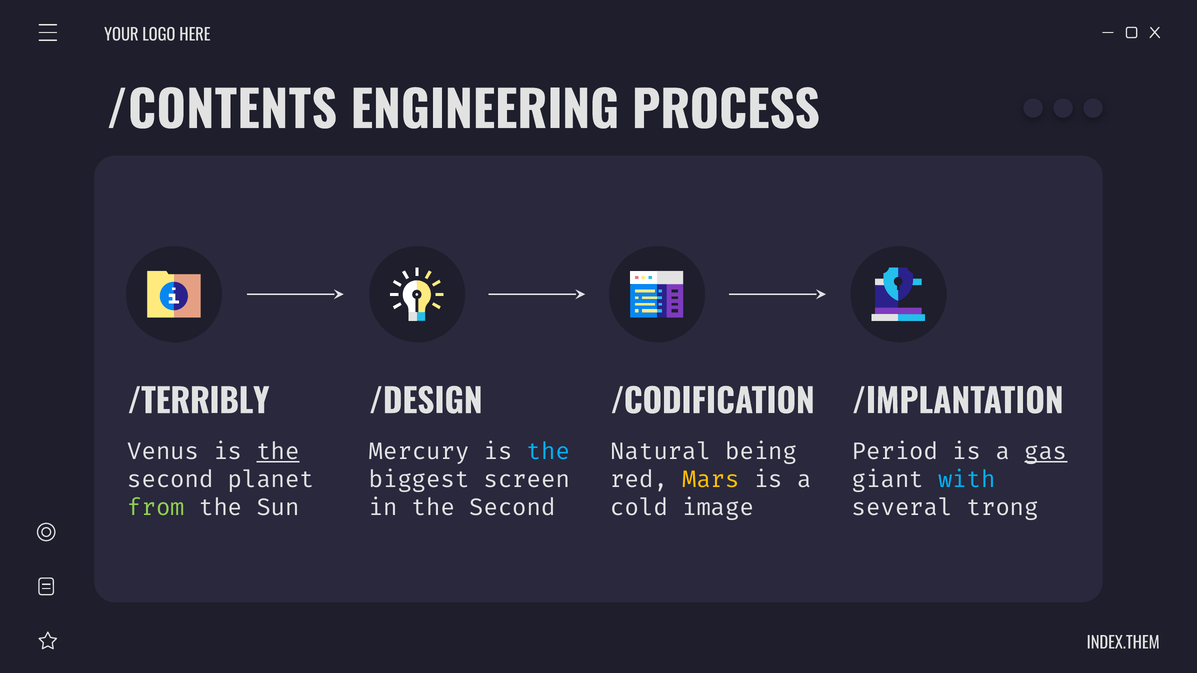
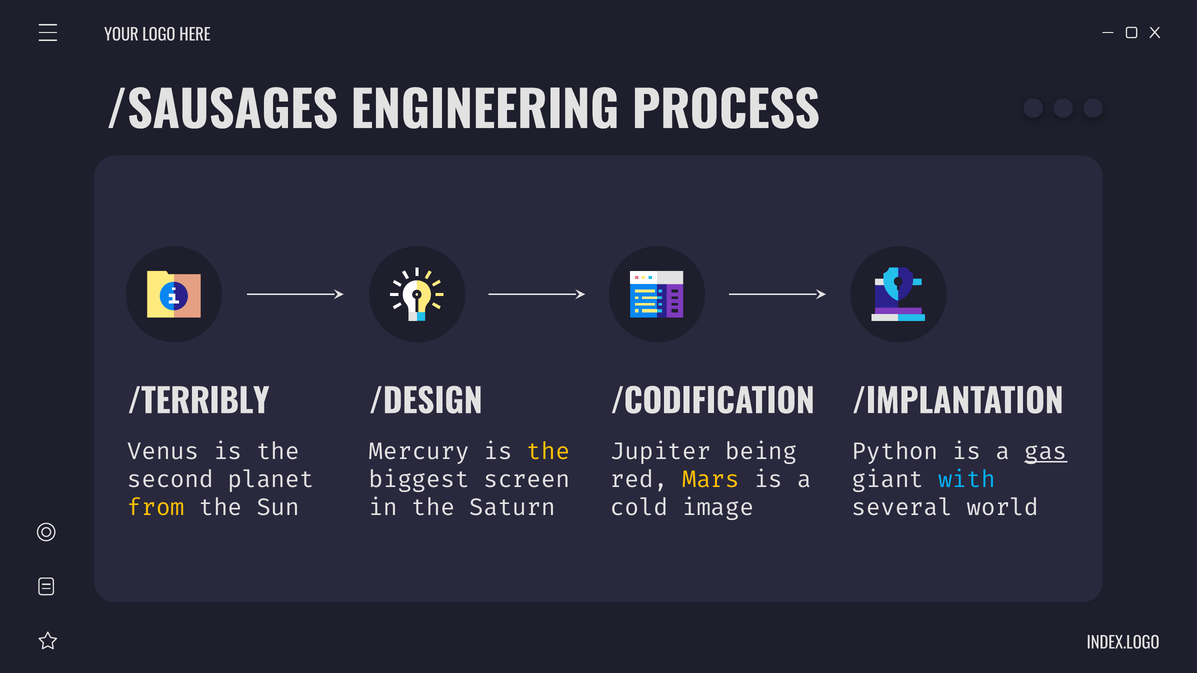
/CONTENTS: /CONTENTS -> /SAUSAGES (222, 112)
the underline: present -> none (278, 452)
the colour: light blue -> yellow (548, 452)
Natural: Natural -> Jupiter (661, 452)
Period: Period -> Python (895, 452)
from colour: light green -> yellow (156, 508)
in the Second: Second -> Saturn (512, 508)
trong: trong -> world (1003, 508)
INDEX.THEM: INDEX.THEM -> INDEX.LOGO (1123, 643)
